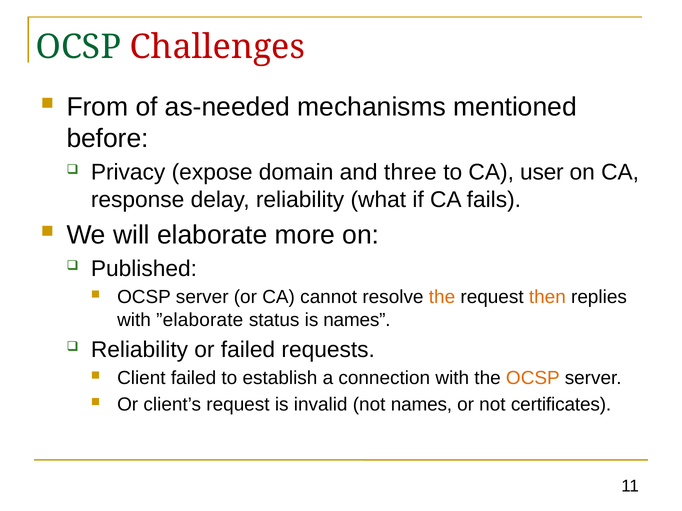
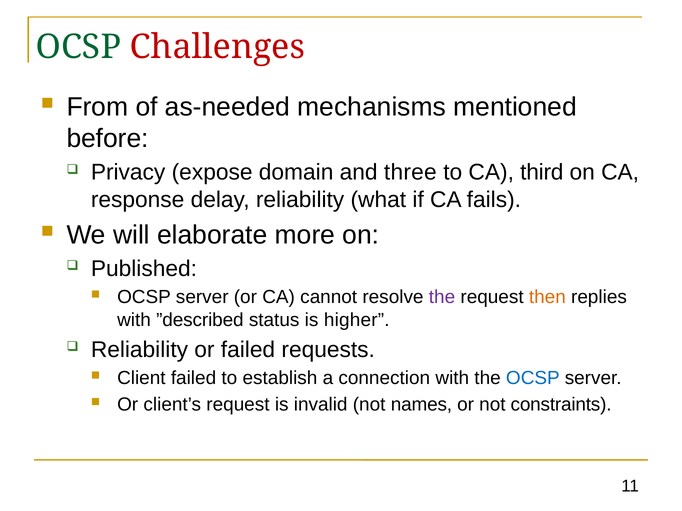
user: user -> third (542, 173)
the colour: orange -> purple (442, 297)
”elaborate: ”elaborate -> ”described (200, 320)
is names: names -> higher (357, 320)
OCSP colour: orange -> blue (533, 378)
certificates: certificates -> constraints (561, 405)
